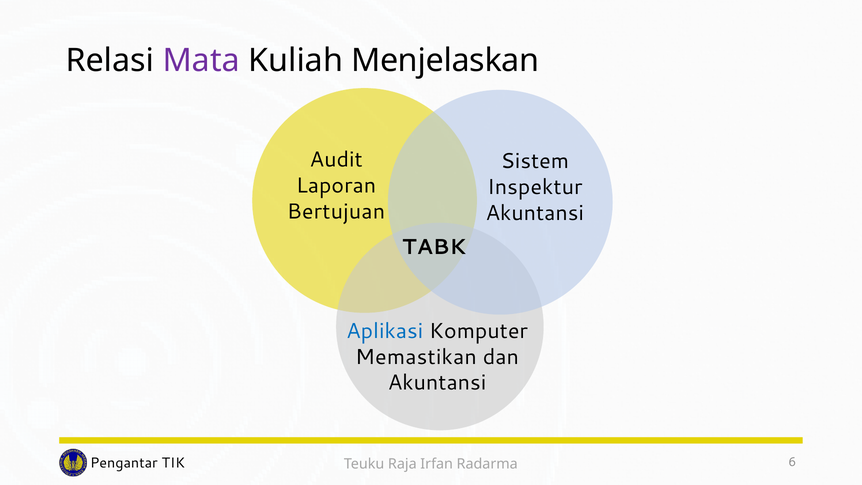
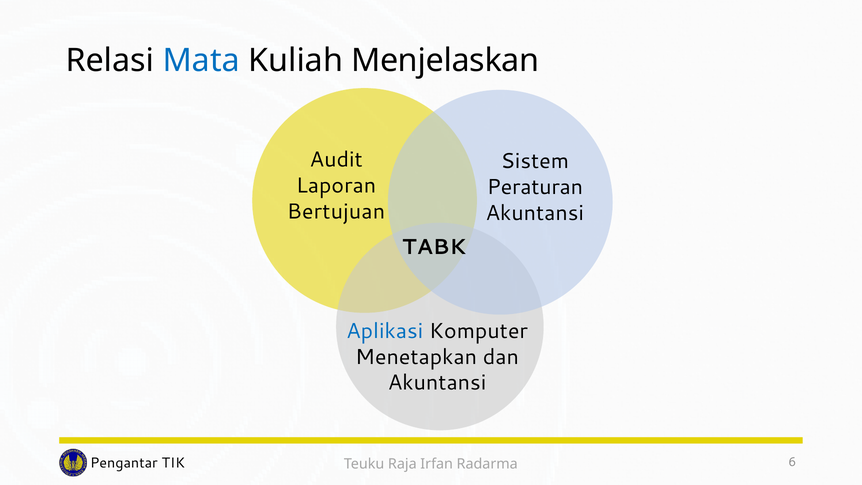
Mata colour: purple -> blue (201, 61)
Inspektur: Inspektur -> Peraturan (535, 187)
Memastikan: Memastikan -> Menetapkan (416, 357)
